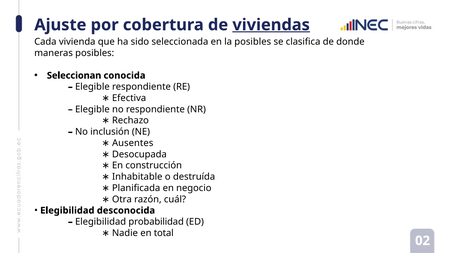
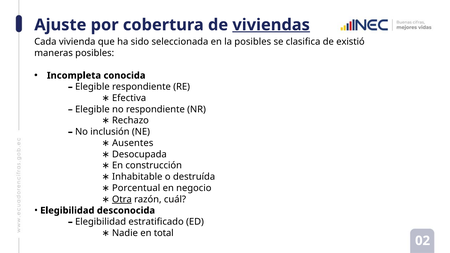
donde: donde -> existió (350, 42)
Seleccionan: Seleccionan -> Incompleta (74, 76)
Planificada: Planificada -> Porcentual (136, 188)
Otra underline: none -> present (122, 199)
probabilidad: probabilidad -> estratificado (156, 222)
